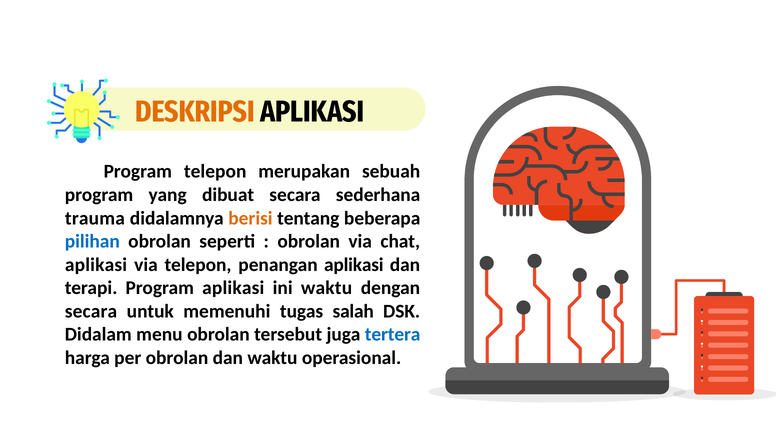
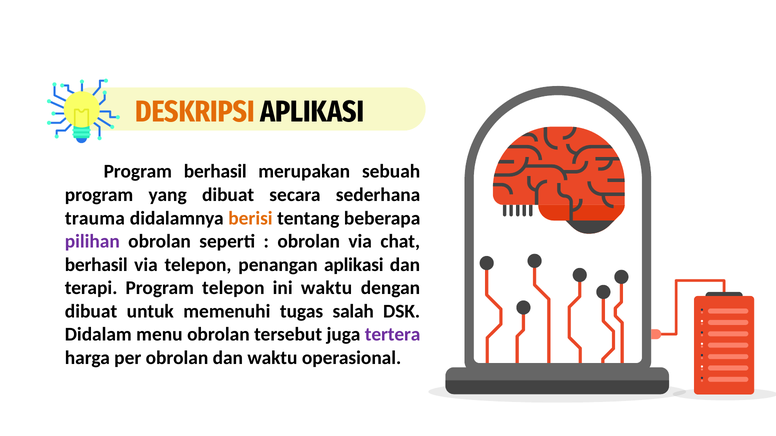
Program telepon: telepon -> berhasil (215, 172)
pilihan colour: blue -> purple (92, 242)
aplikasi: aplikasi -> berhasil (96, 265)
Program aplikasi: aplikasi -> telepon (233, 288)
secara: secara -> dibuat (91, 311)
tertera colour: blue -> purple (393, 335)
